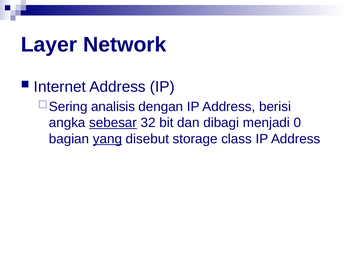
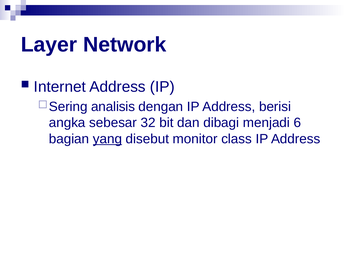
sebesar underline: present -> none (113, 123)
0: 0 -> 6 (297, 123)
storage: storage -> monitor (195, 139)
